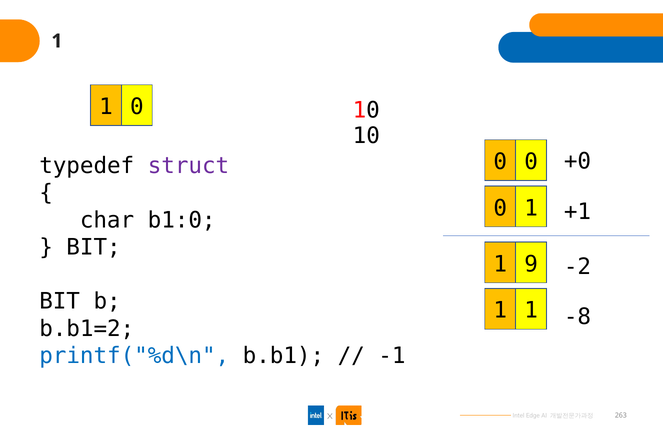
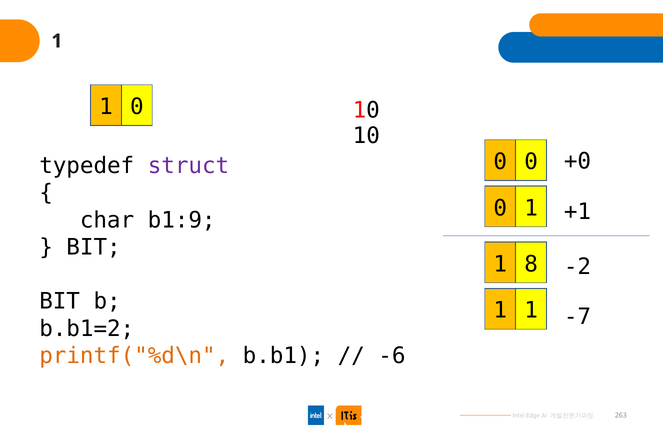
b1:0: b1:0 -> b1:9 (182, 220)
9: 9 -> 8 (531, 264)
-8: -8 -> -7 (577, 316)
printf("%d\n colour: blue -> orange (134, 355)
-1: -1 -> -6 (392, 355)
